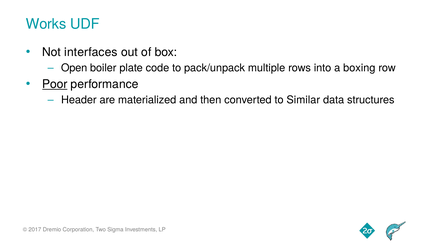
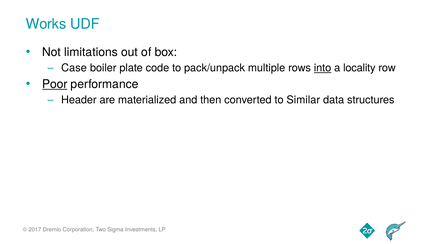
interfaces: interfaces -> limitations (91, 52)
Open: Open -> Case (74, 68)
into underline: none -> present (323, 68)
boxing: boxing -> locality (359, 68)
